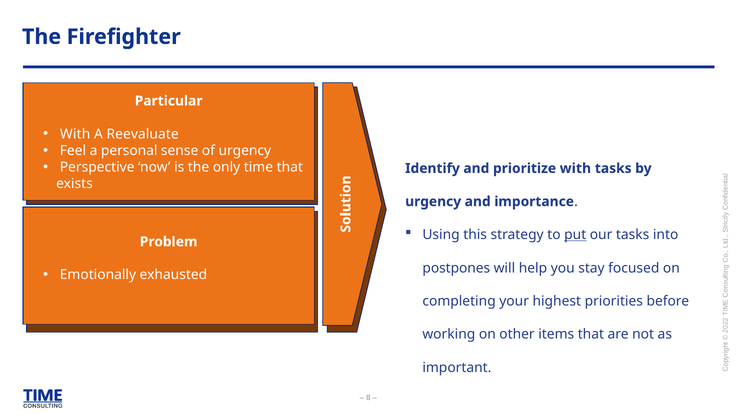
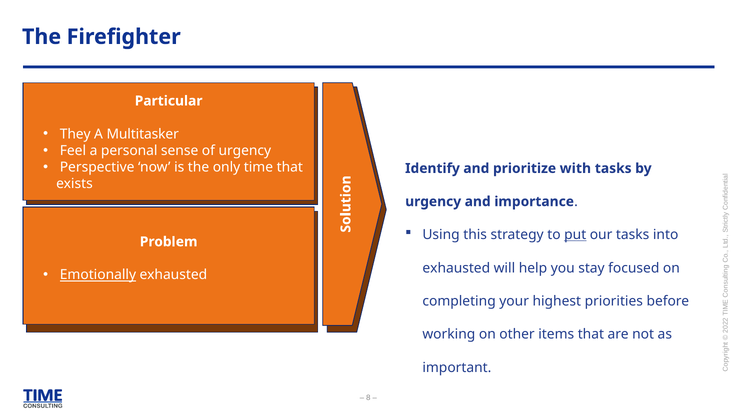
With: With -> They (75, 134)
Reevaluate: Reevaluate -> Multitasker (143, 134)
postpones: postpones -> exhausted (456, 268)
Emotionally underline: none -> present (98, 275)
